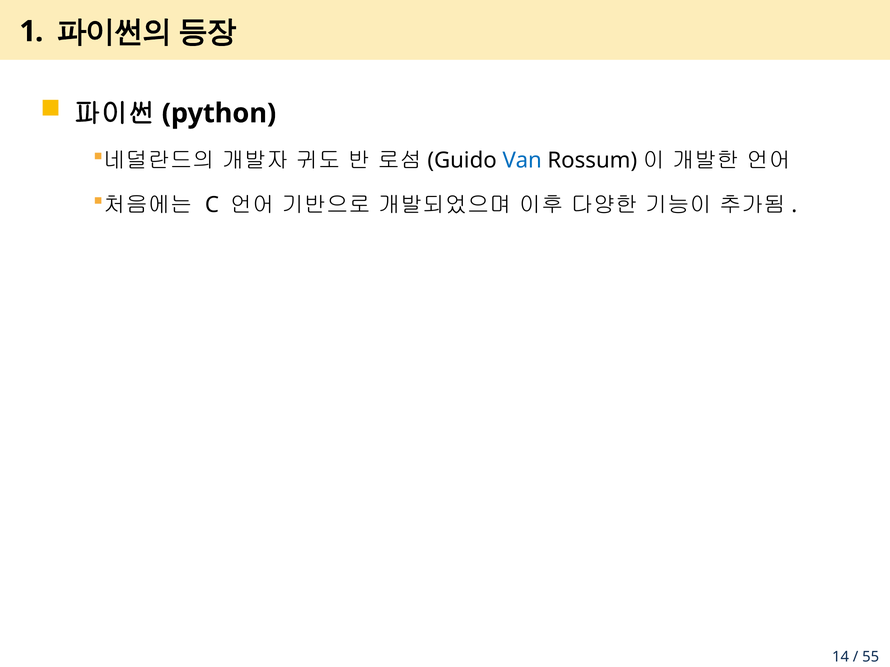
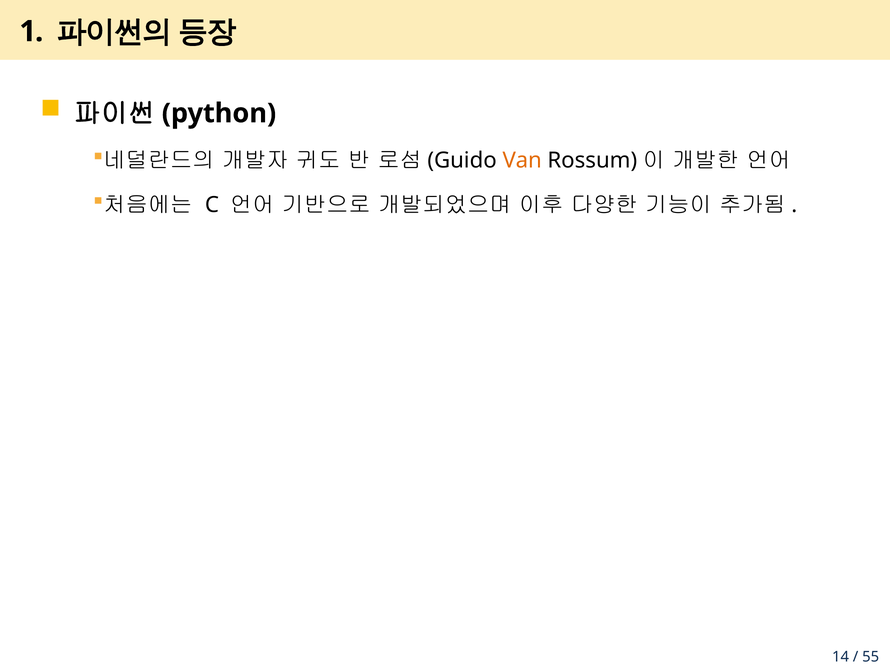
Van colour: blue -> orange (522, 160)
